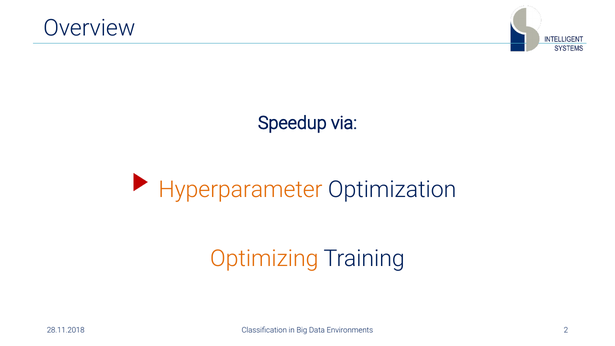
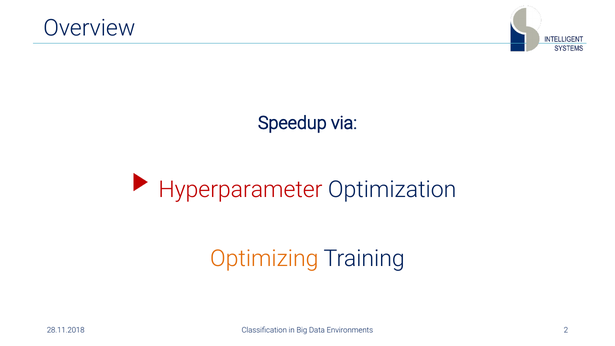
Hyperparameter colour: orange -> red (240, 189)
